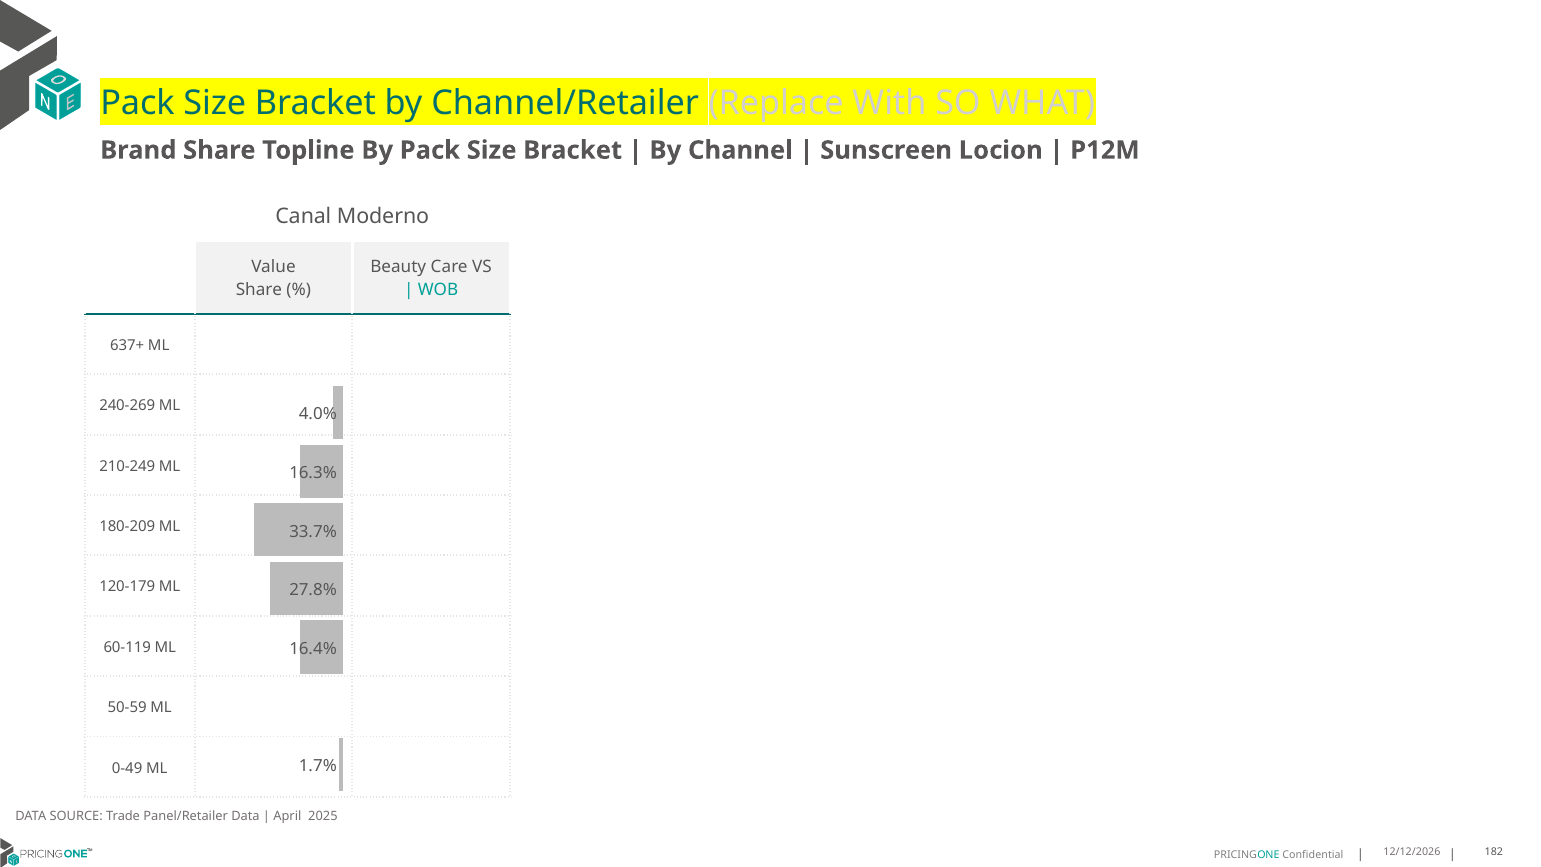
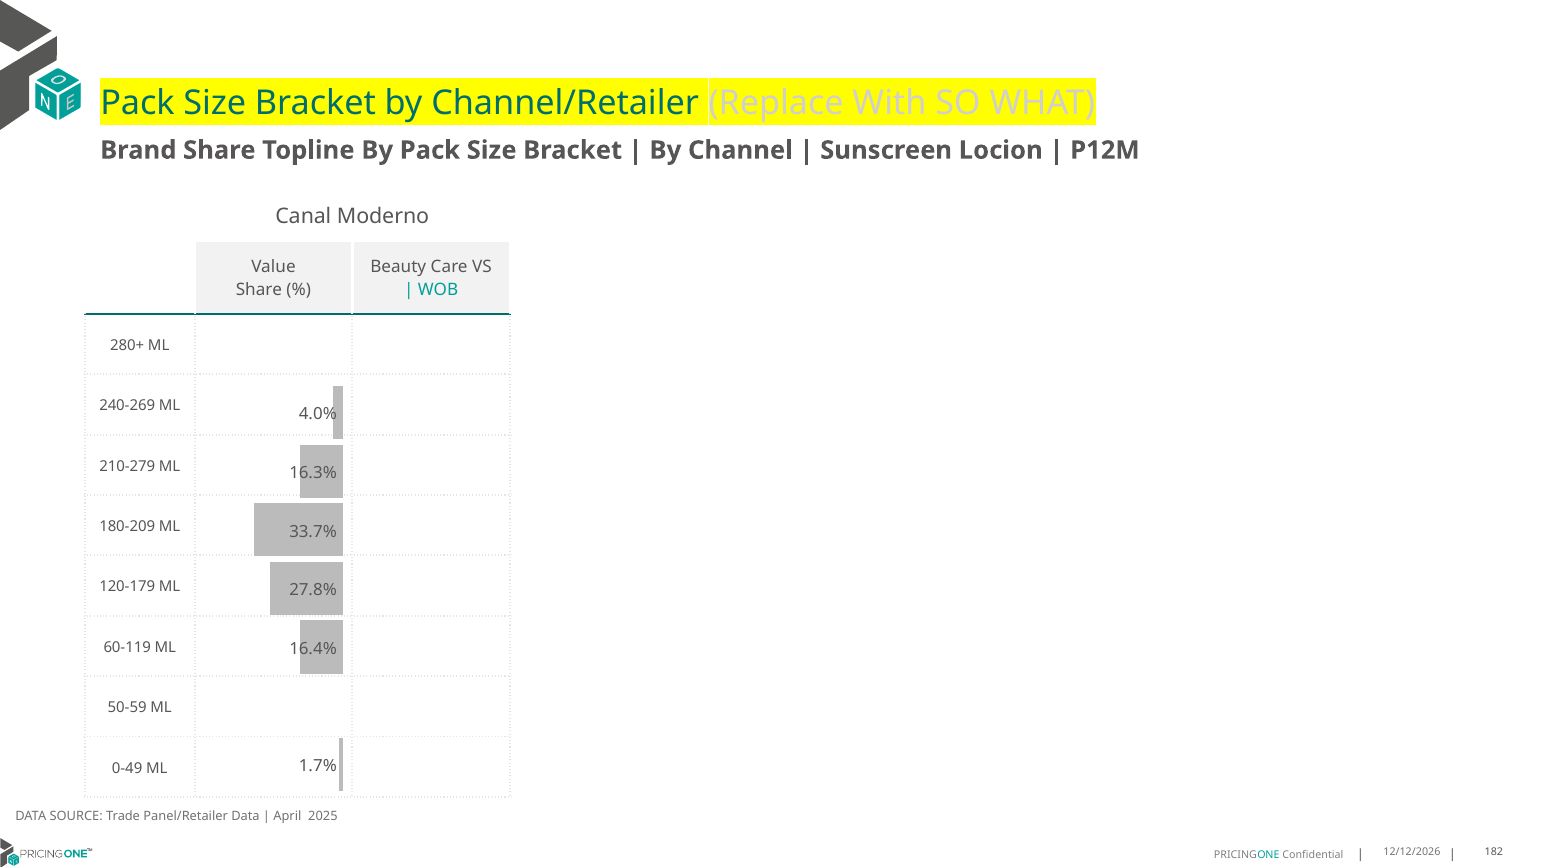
637+: 637+ -> 280+ (127, 345)
210-249: 210-249 -> 210-279 (127, 466)
